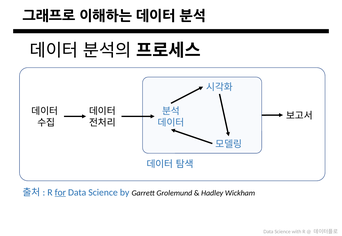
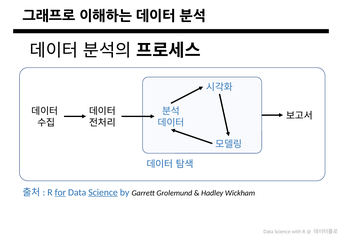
Science underline: none -> present (103, 193)
